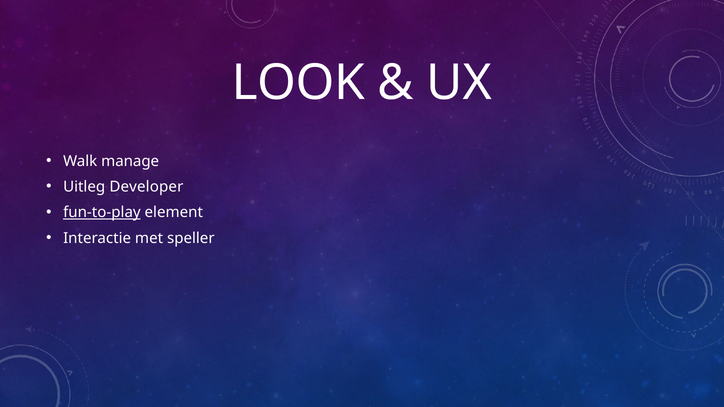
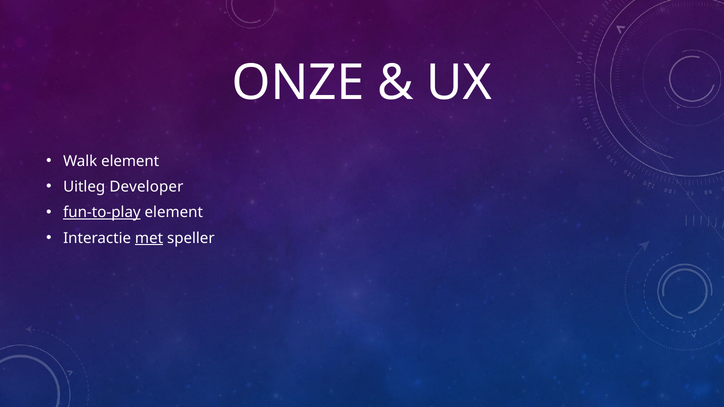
LOOK: LOOK -> ONZE (298, 83)
Walk manage: manage -> element (130, 161)
met underline: none -> present (149, 238)
